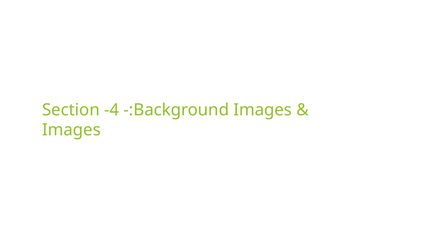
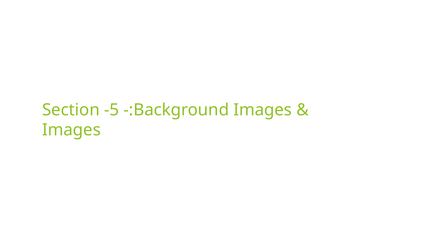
-4: -4 -> -5 (112, 110)
